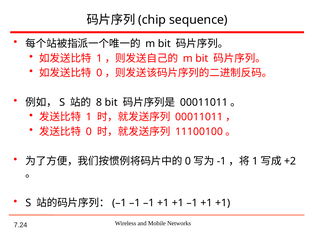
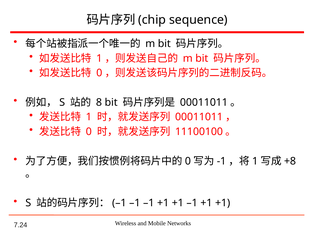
+2: +2 -> +8 (290, 161)
